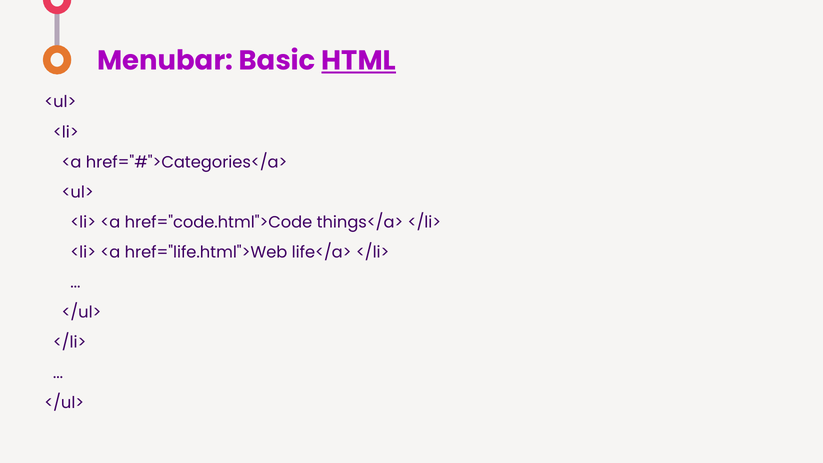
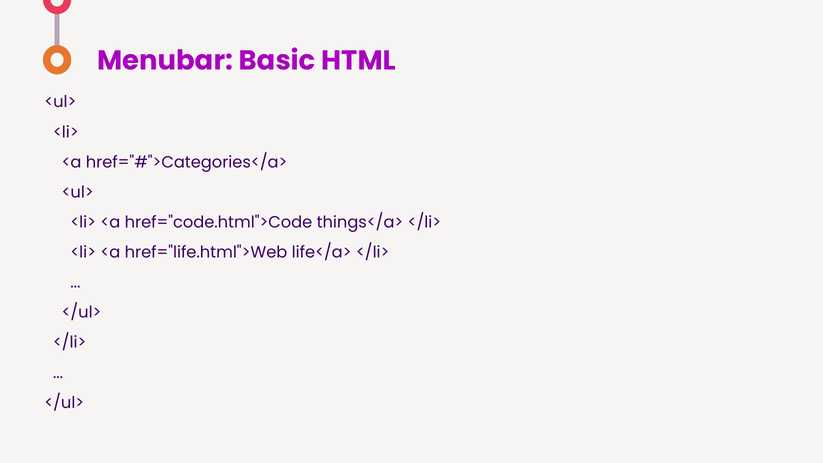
HTML underline: present -> none (359, 61)
